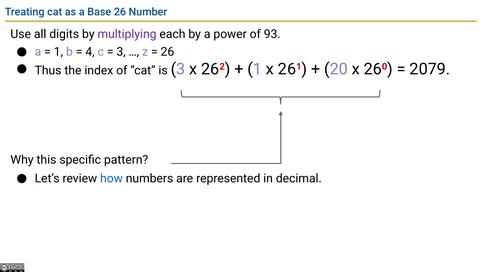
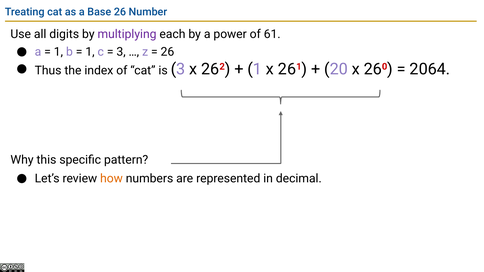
93: 93 -> 61 (272, 34)
4: 4 -> 1 (90, 52)
2079: 2079 -> 2064 (430, 69)
how colour: blue -> orange (111, 179)
